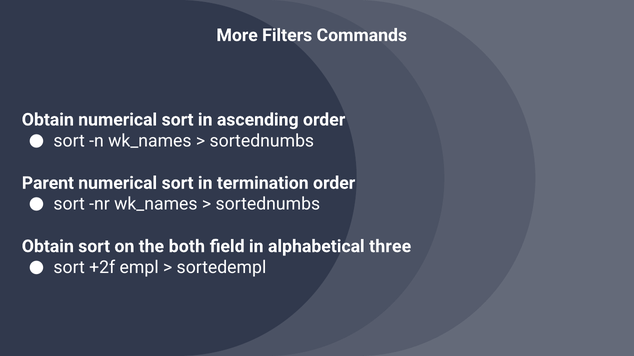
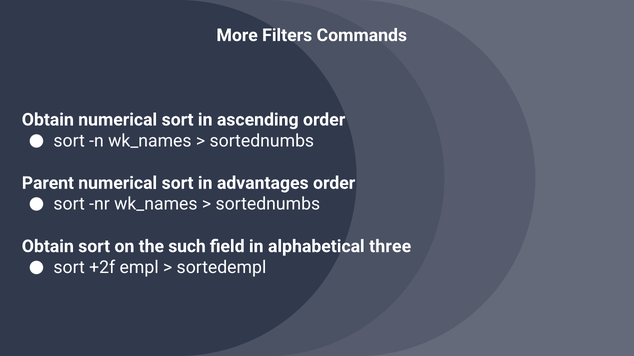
termination: termination -> advantages (263, 183)
both: both -> such (187, 247)
